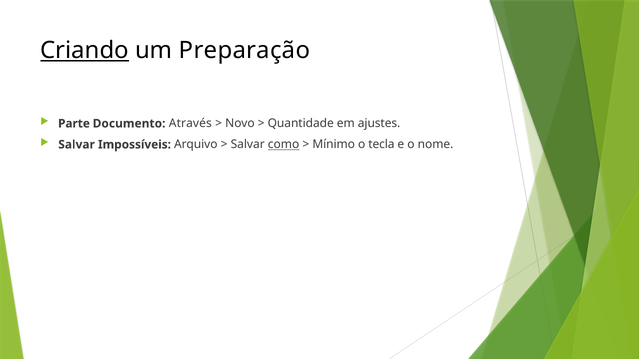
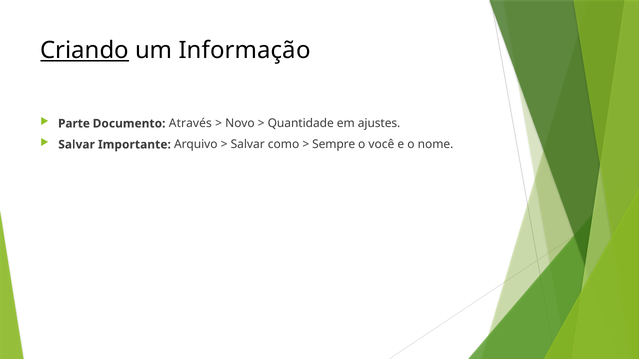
Preparação: Preparação -> Informação (245, 50)
Impossíveis: Impossíveis -> Importante (134, 145)
como underline: present -> none (284, 145)
Mínimo: Mínimo -> Sempre (334, 145)
tecla: tecla -> você (381, 145)
